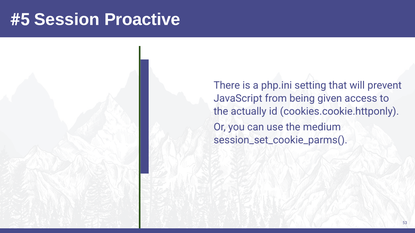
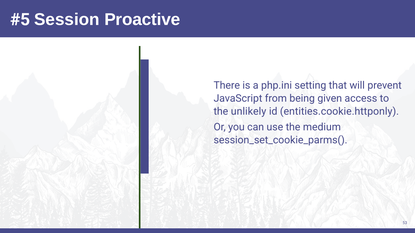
actually: actually -> unlikely (249, 112)
cookies.cookie.httponly: cookies.cookie.httponly -> entities.cookie.httponly (339, 112)
